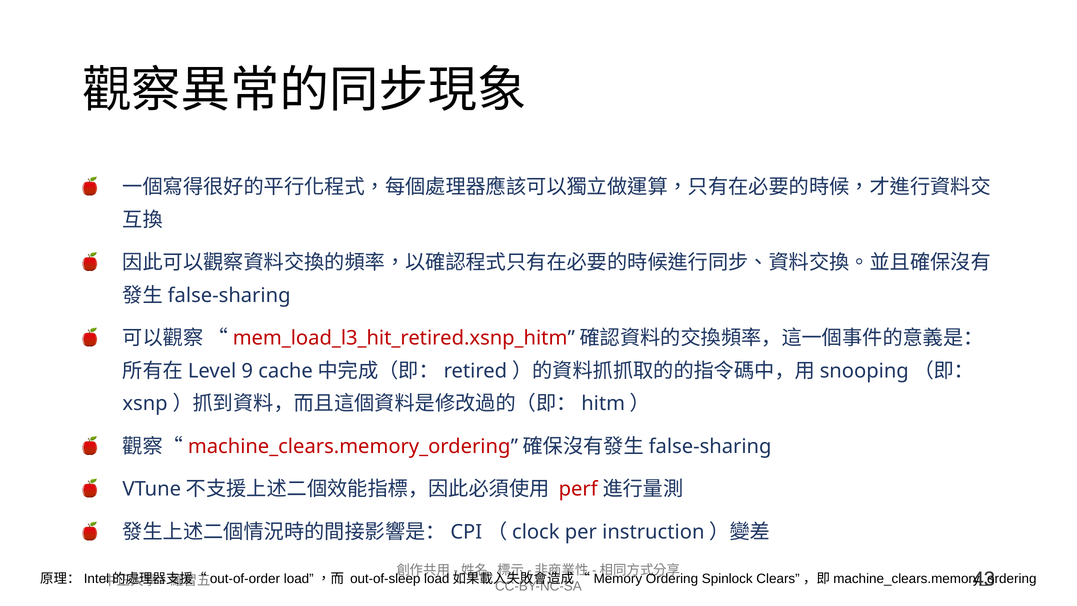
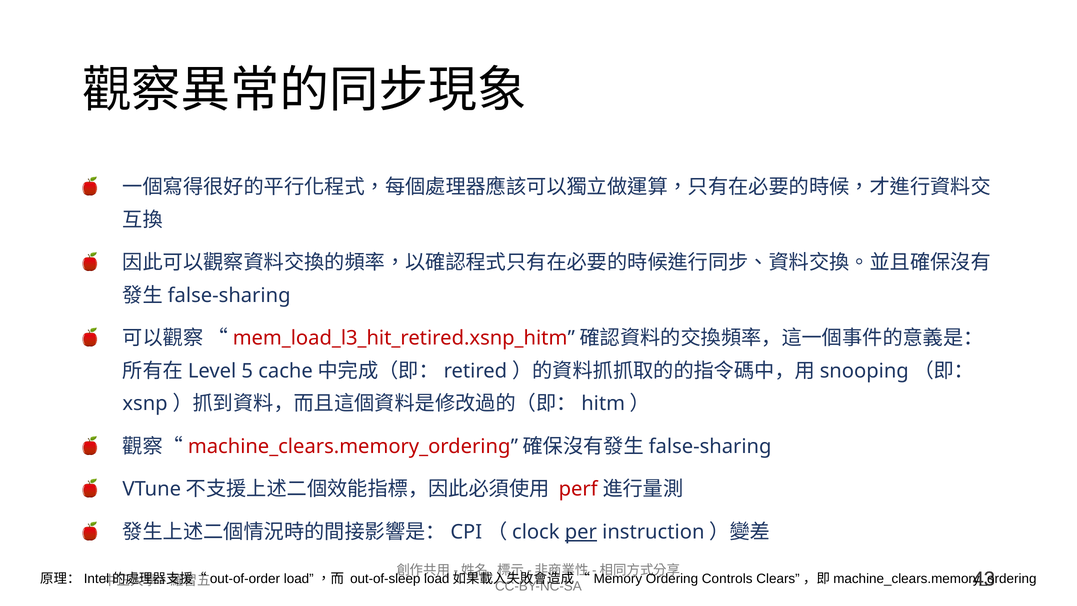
9: 9 -> 5 (247, 371)
per underline: none -> present (581, 532)
Spinlock: Spinlock -> Controls (727, 579)
